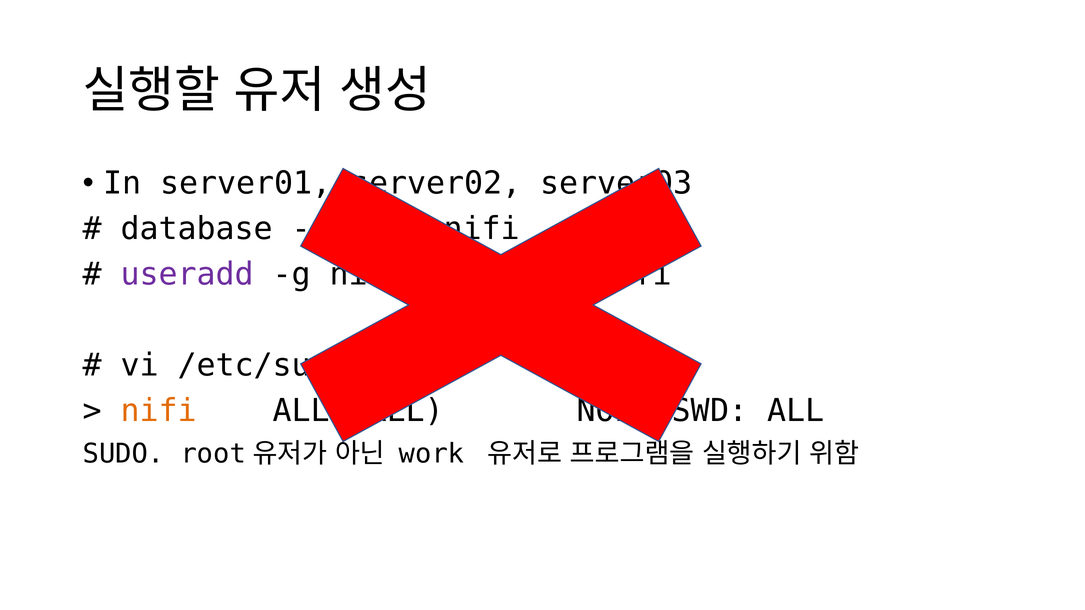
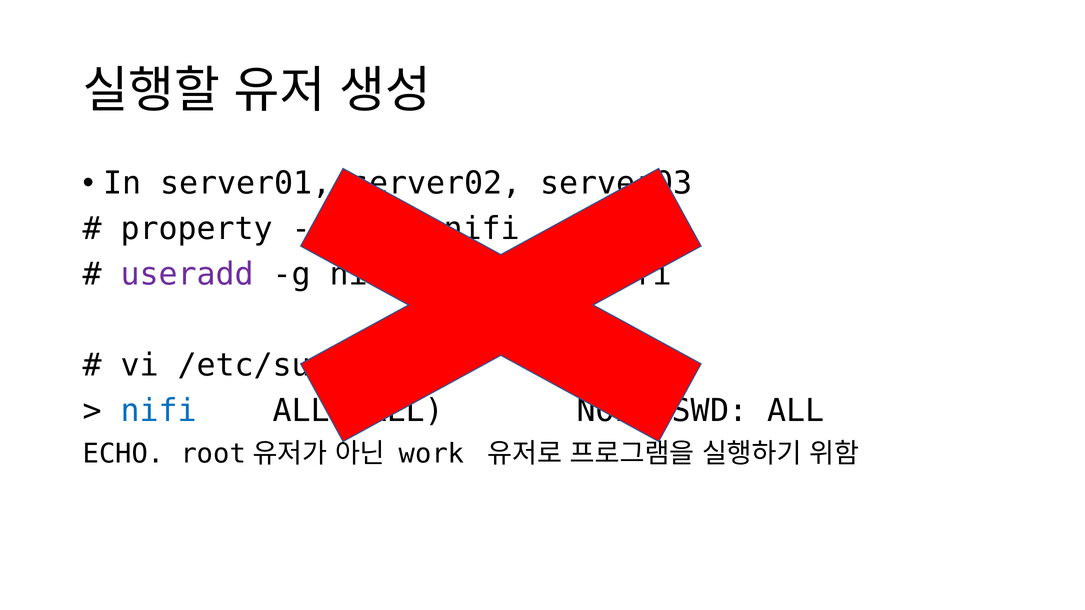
database: database -> property (197, 229)
nifi colour: orange -> blue (159, 411)
SUDO: SUDO -> ECHO (124, 454)
